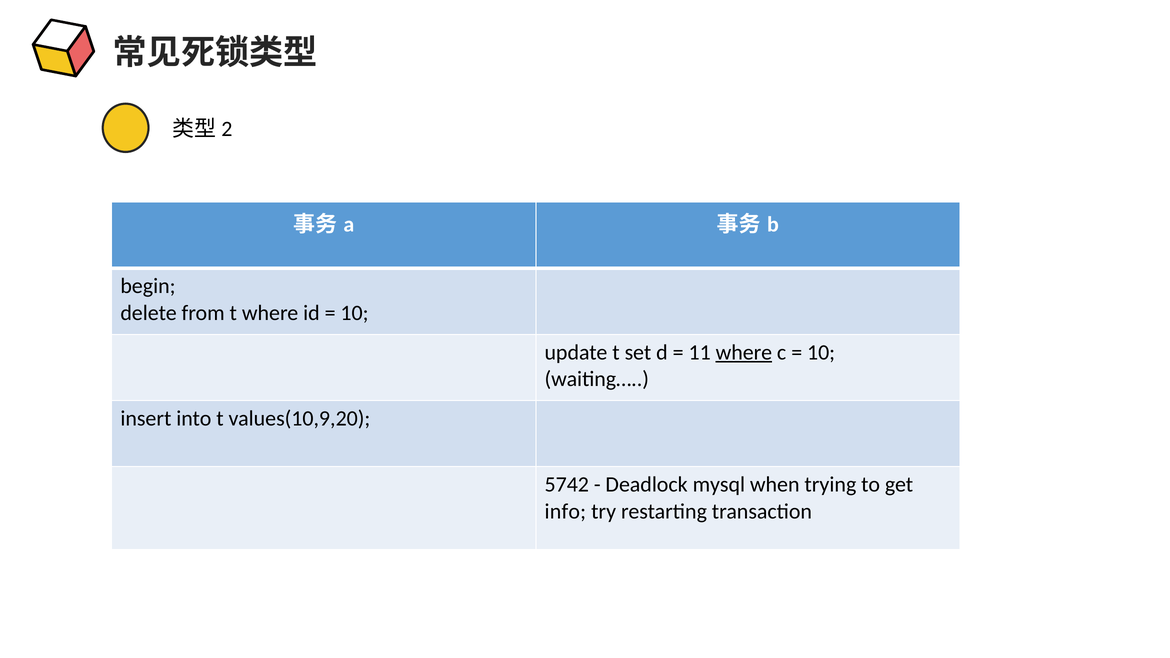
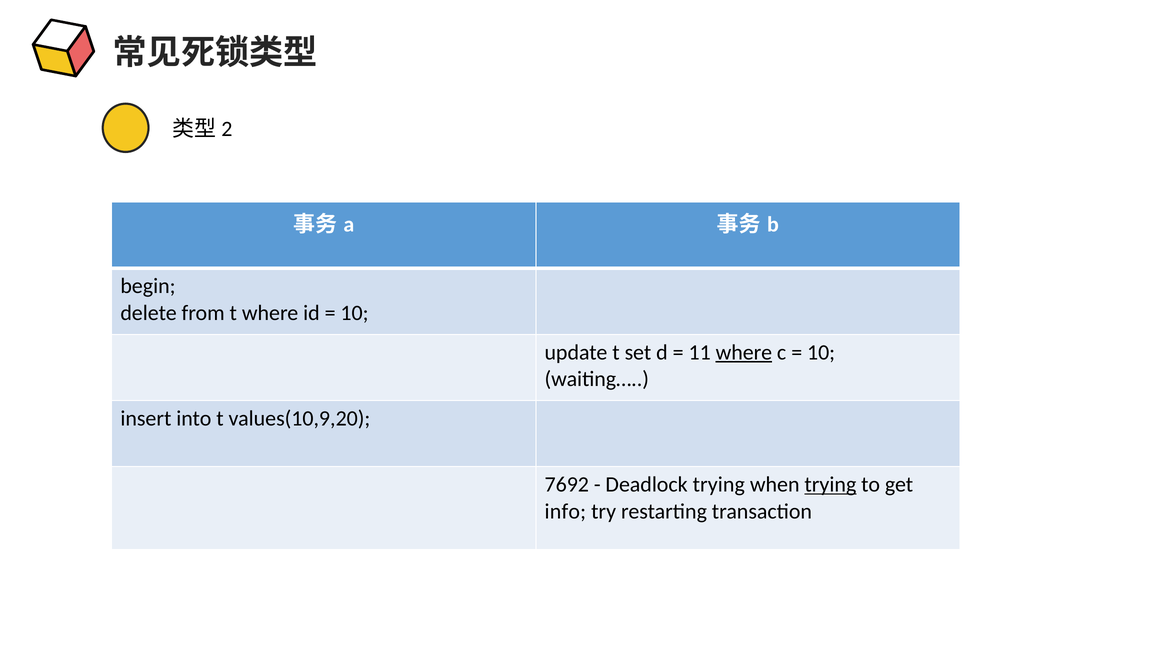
5742: 5742 -> 7692 (567, 485)
Deadlock mysql: mysql -> trying (719, 485)
trying underline: none -> present (830, 485)
